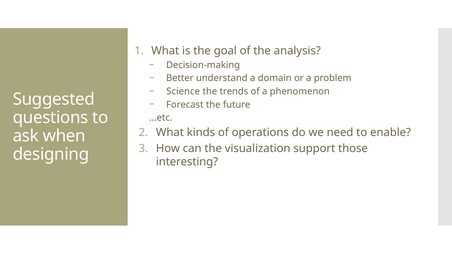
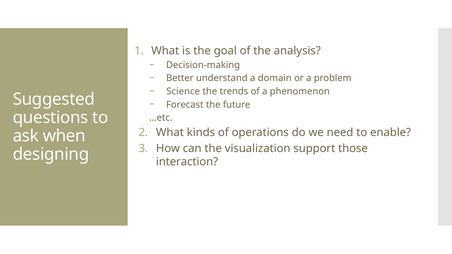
interesting: interesting -> interaction (187, 162)
